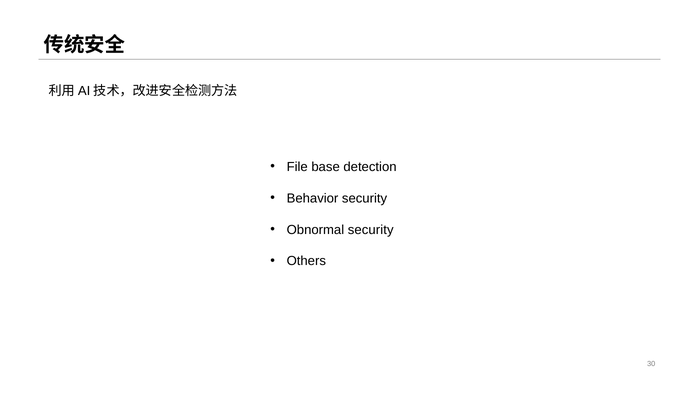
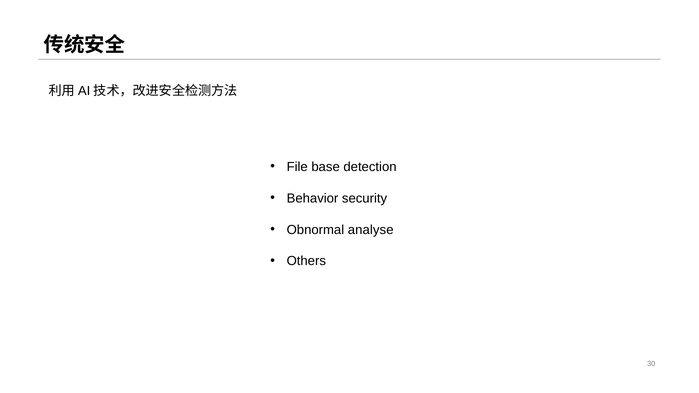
Obnormal security: security -> analyse (371, 230)
